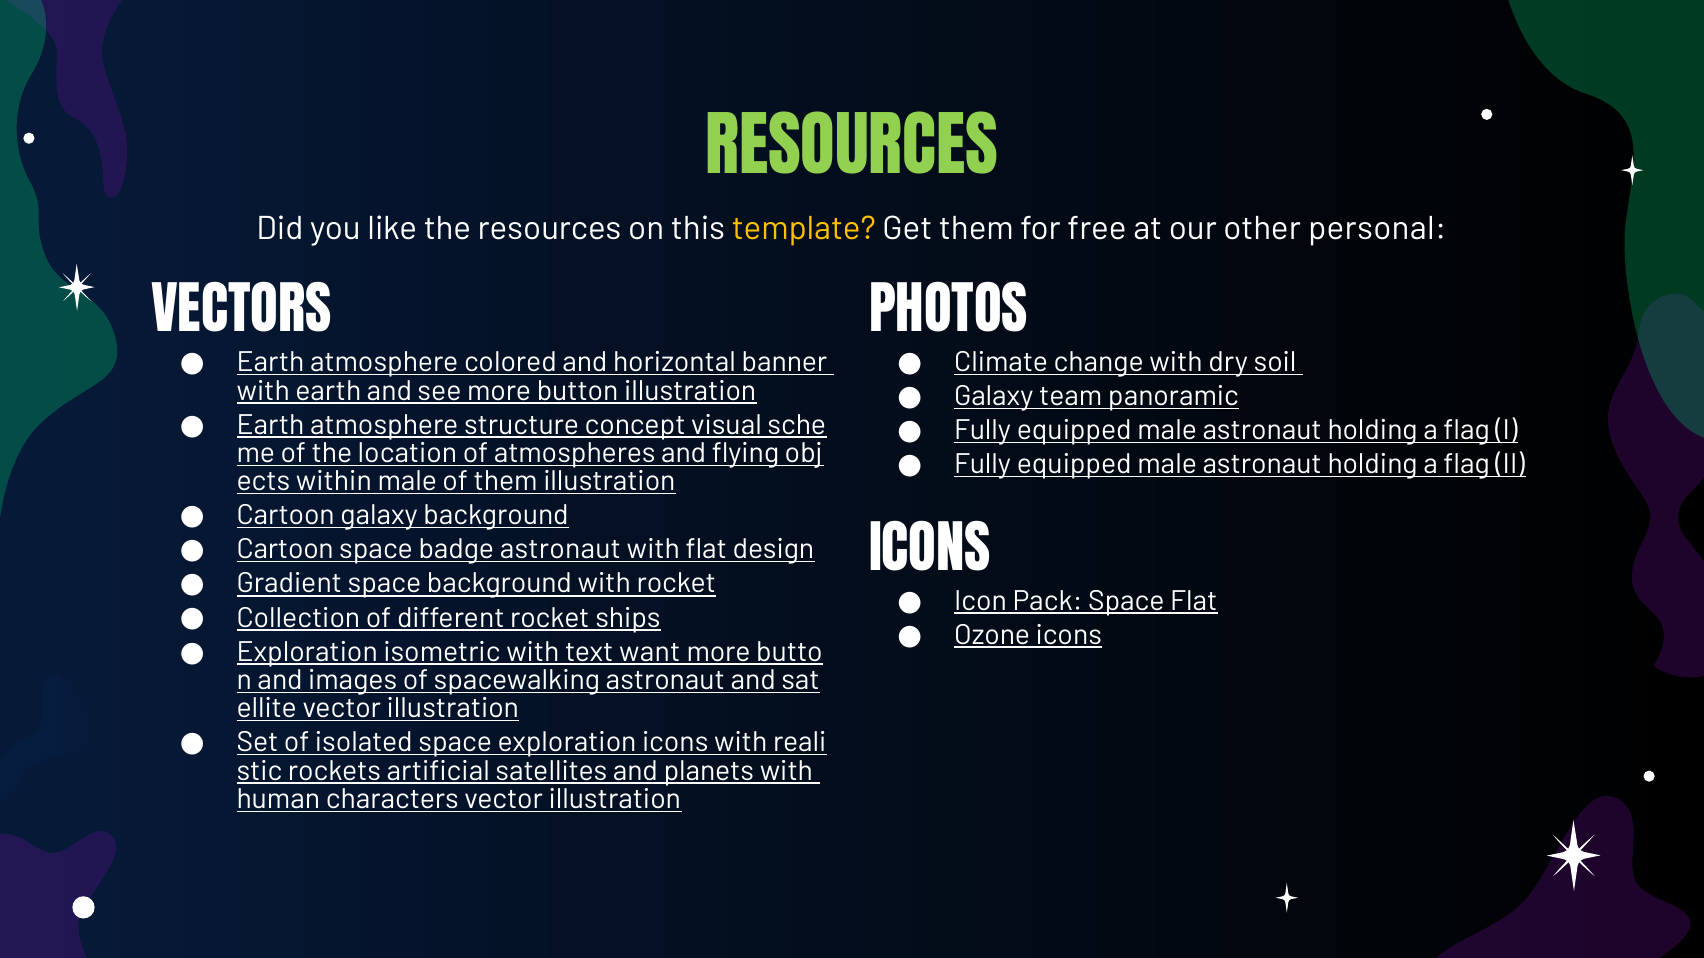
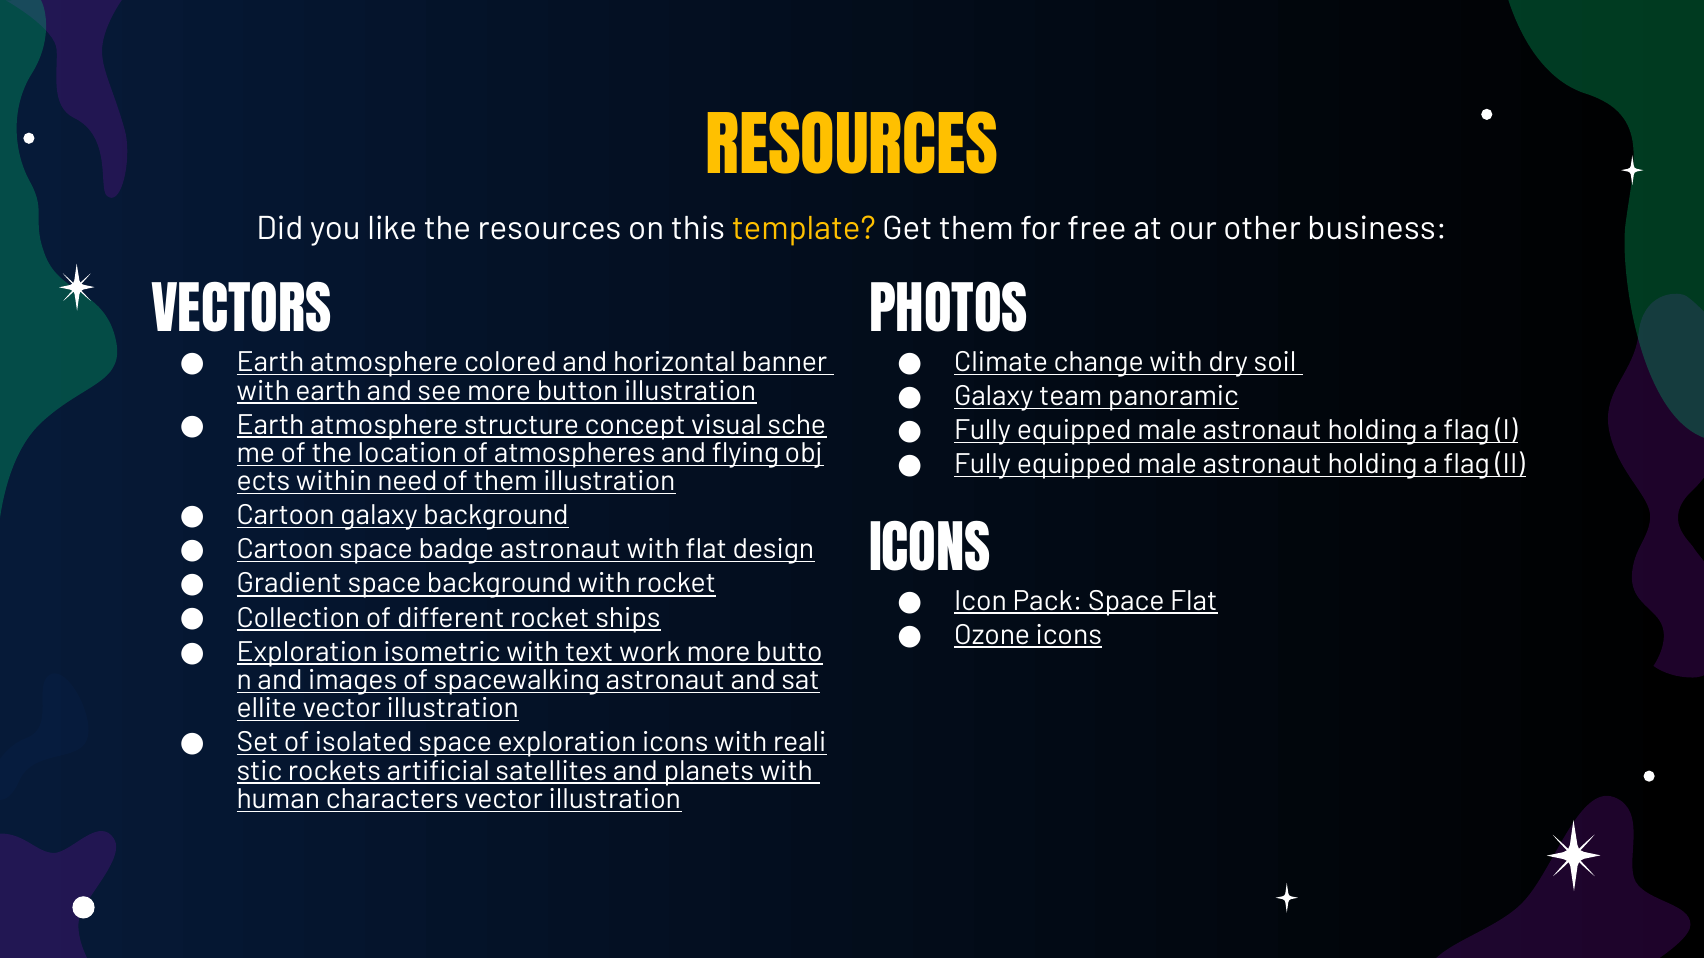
RESOURCES colour: light green -> yellow (852, 150)
personal: personal -> business (1377, 229)
within male: male -> need (407, 482)
want: want -> work (650, 652)
